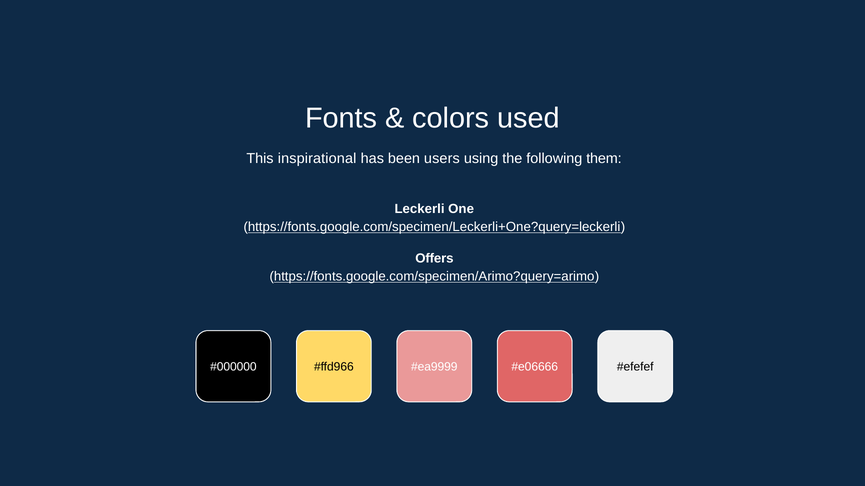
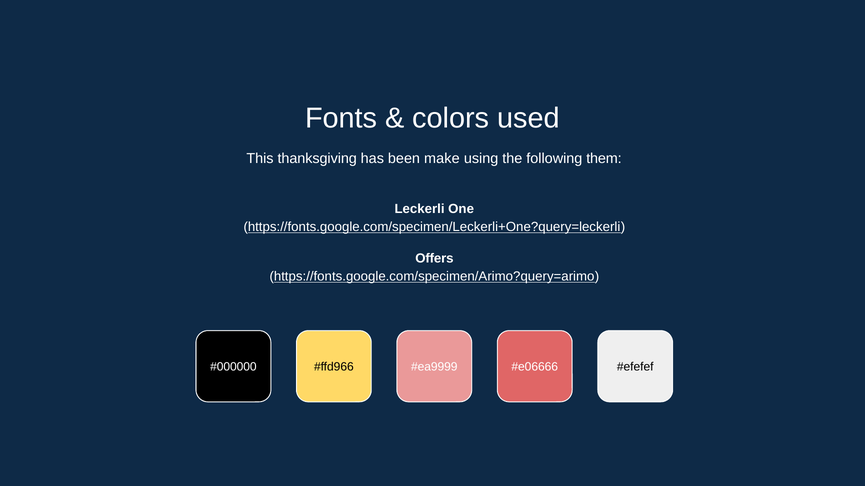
inspirational: inspirational -> thanksgiving (317, 159)
users: users -> make (442, 159)
